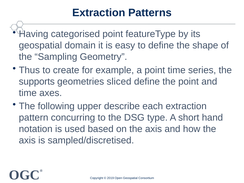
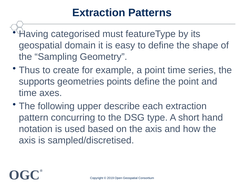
categorised point: point -> must (113, 34)
sliced: sliced -> points (119, 81)
